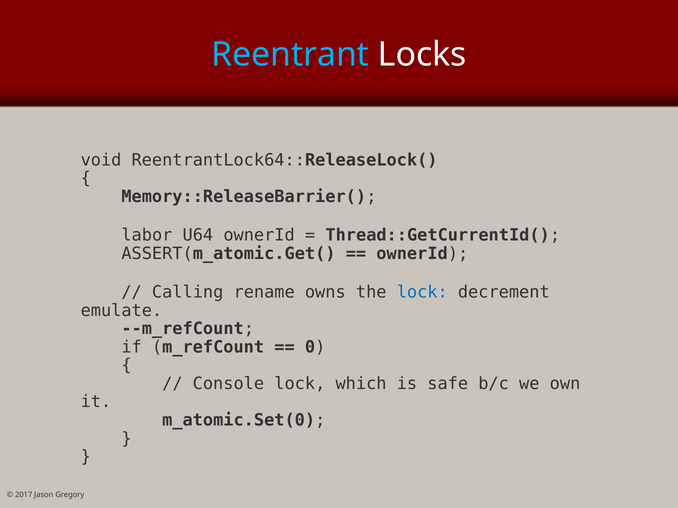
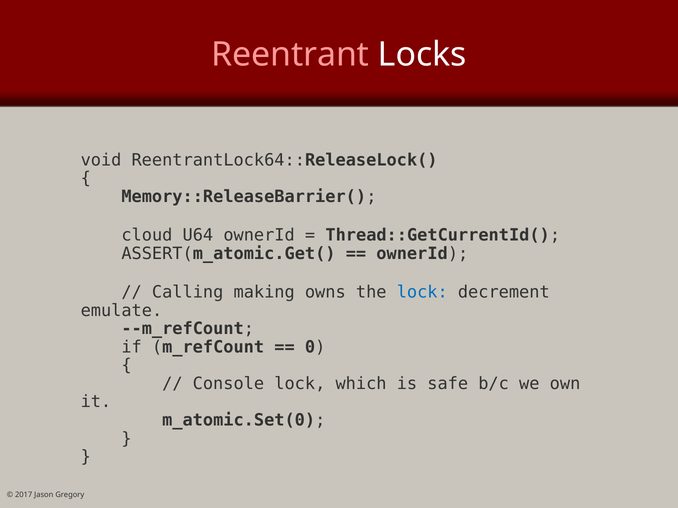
Reentrant colour: light blue -> pink (290, 55)
labor: labor -> cloud (147, 235)
rename: rename -> making (264, 292)
